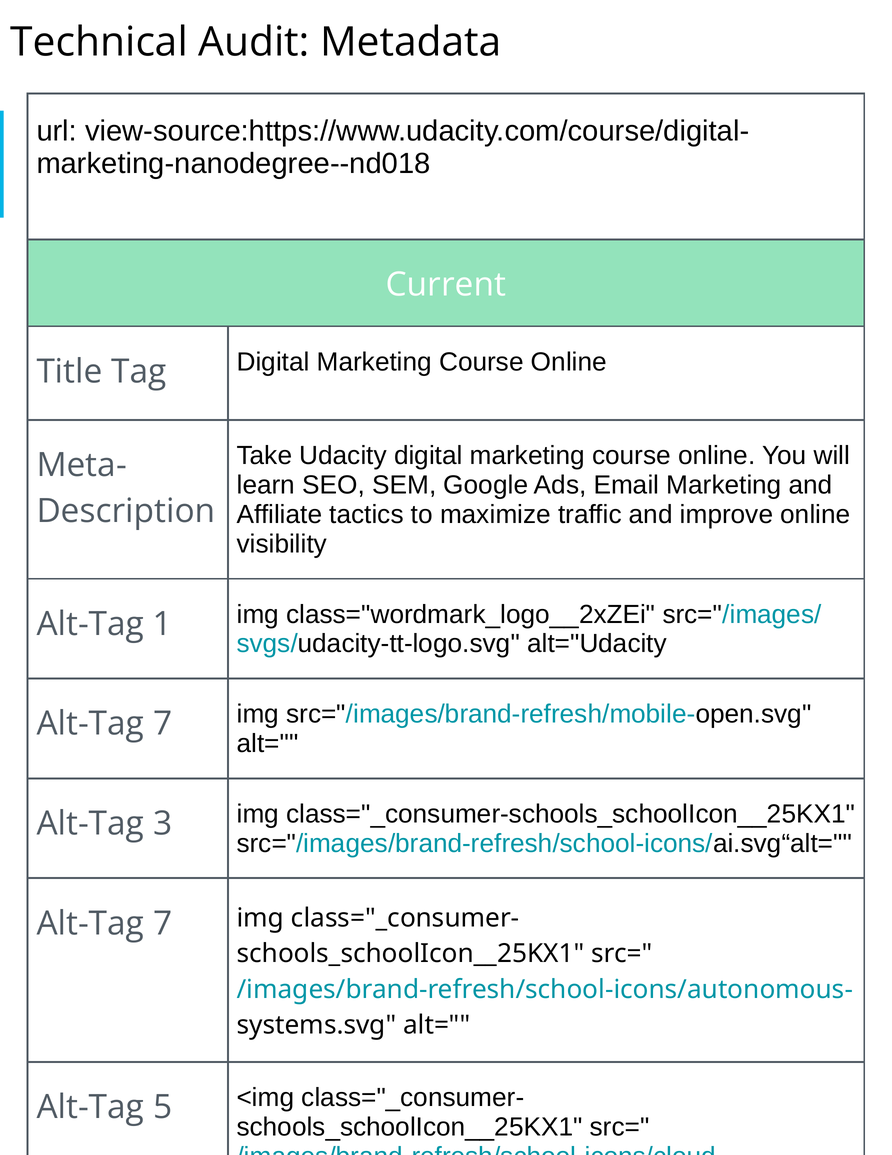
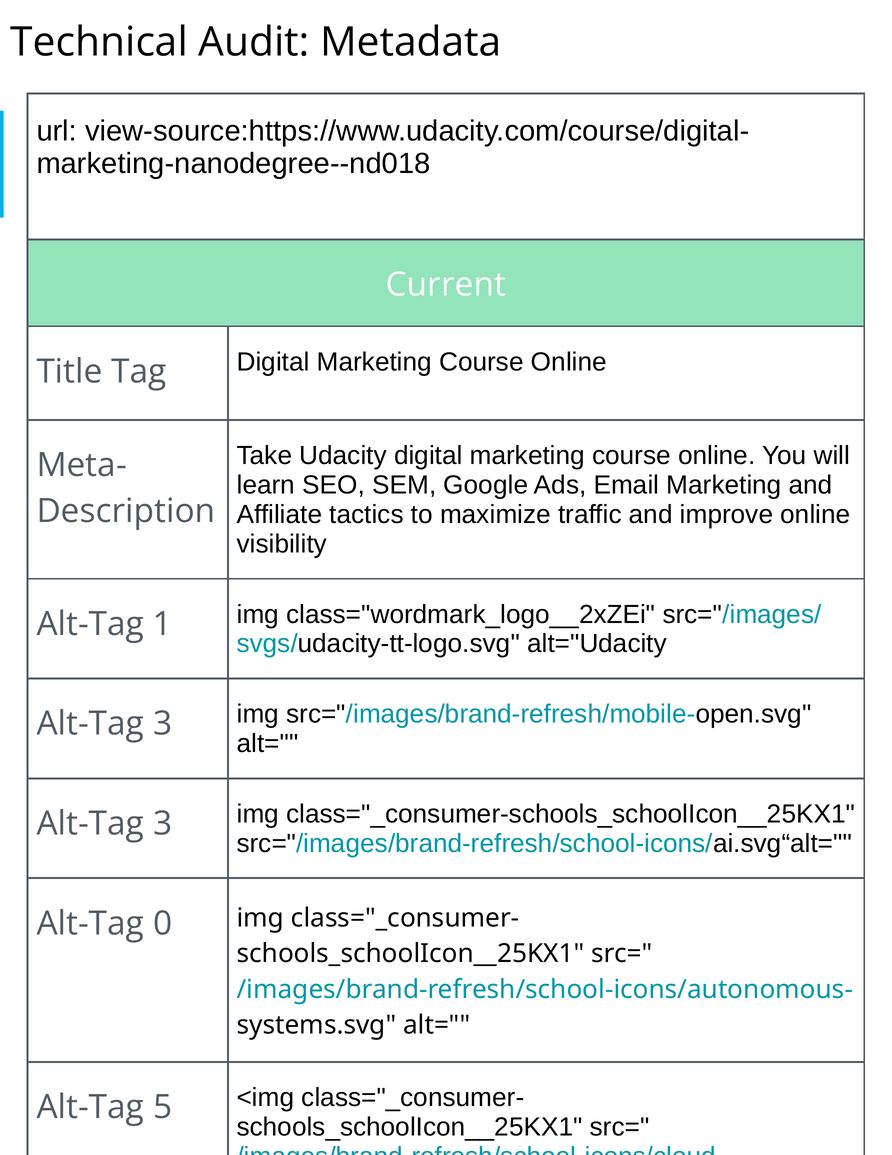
7: 7 -> 3 (163, 723)
7: 7 -> 0 (163, 923)
